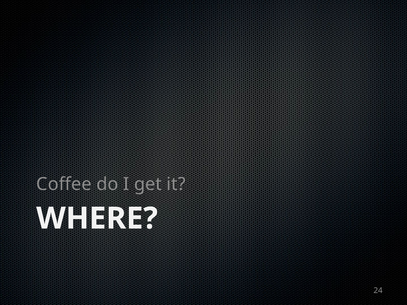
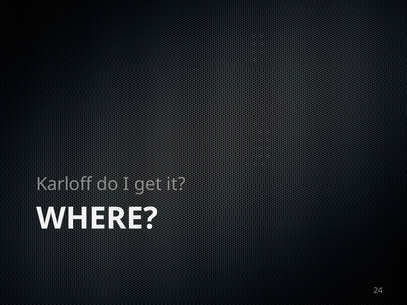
Coffee: Coffee -> Karloff (64, 185)
